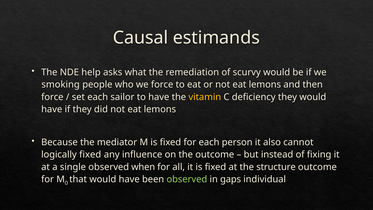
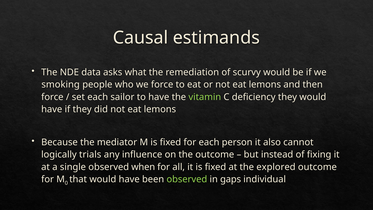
help: help -> data (91, 72)
vitamin colour: yellow -> light green (205, 97)
logically fixed: fixed -> trials (90, 154)
structure: structure -> explored (276, 167)
